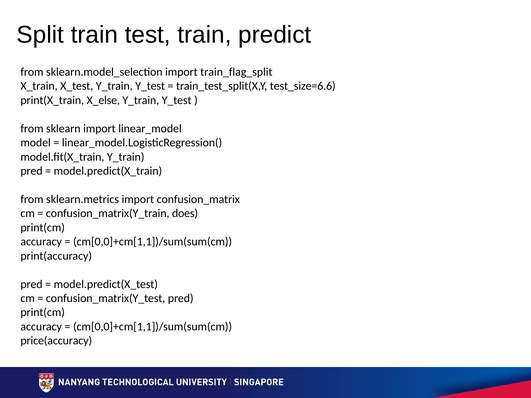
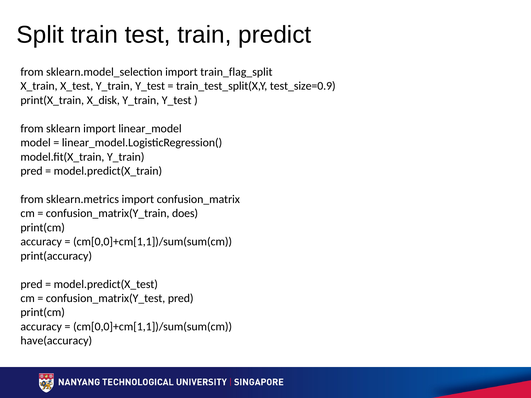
test_size=6.6: test_size=6.6 -> test_size=0.9 (303, 86)
X_else: X_else -> X_disk (103, 100)
price(accuracy: price(accuracy -> have(accuracy (56, 341)
